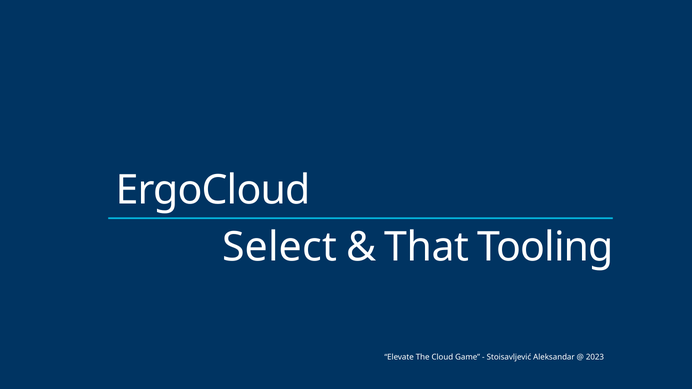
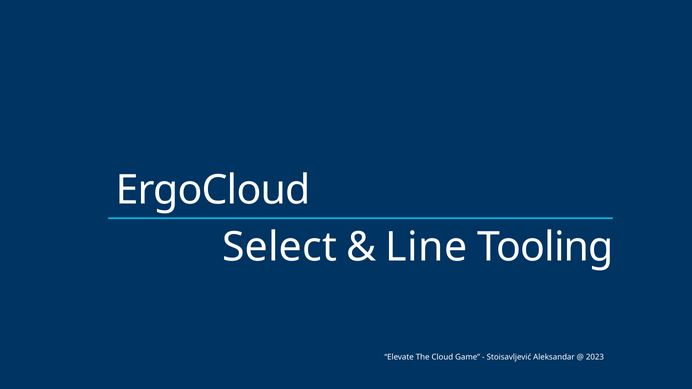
That: That -> Line (426, 247)
